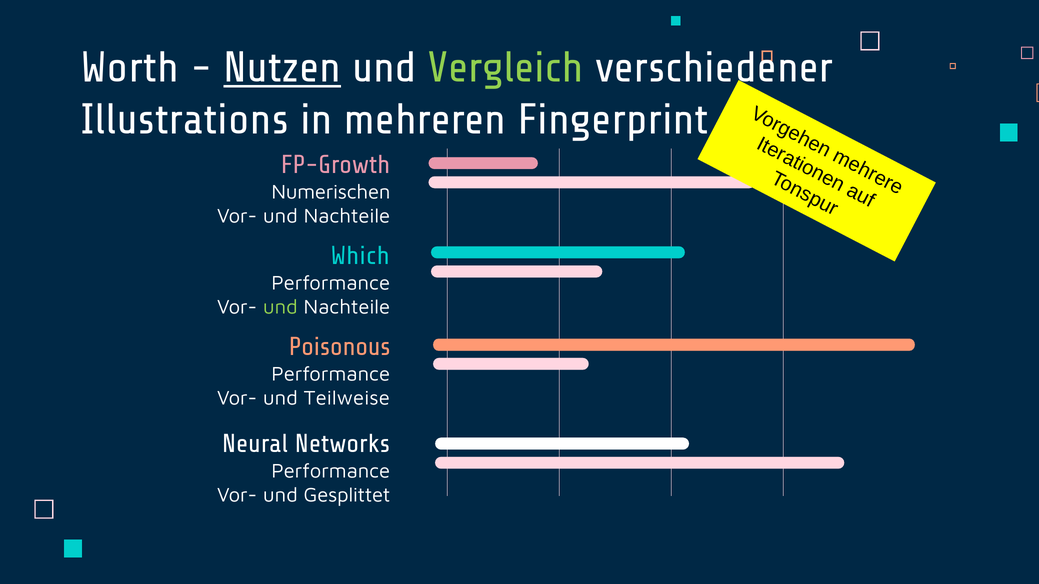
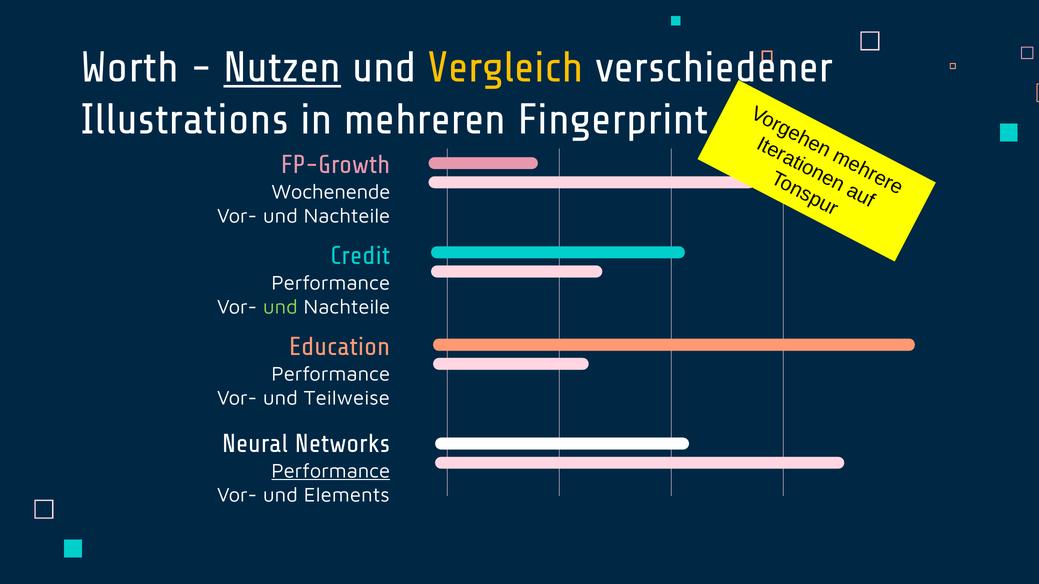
Vergleich colour: light green -> yellow (506, 68)
Numerischen: Numerischen -> Wochenende (331, 192)
Which: Which -> Credit (360, 256)
Poisonous: Poisonous -> Education (340, 347)
Performance underline: none -> present (331, 471)
Gesplittet: Gesplittet -> Elements (347, 495)
